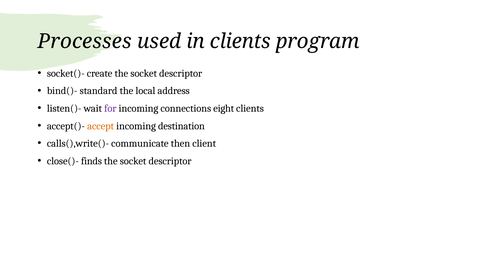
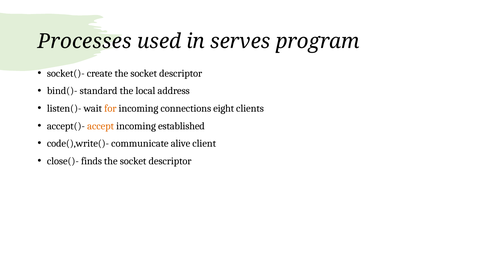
in clients: clients -> serves (240, 42)
for colour: purple -> orange (110, 108)
destination: destination -> established (181, 126)
calls(),write()-: calls(),write()- -> code(),write()- (78, 143)
then: then -> alive (180, 143)
